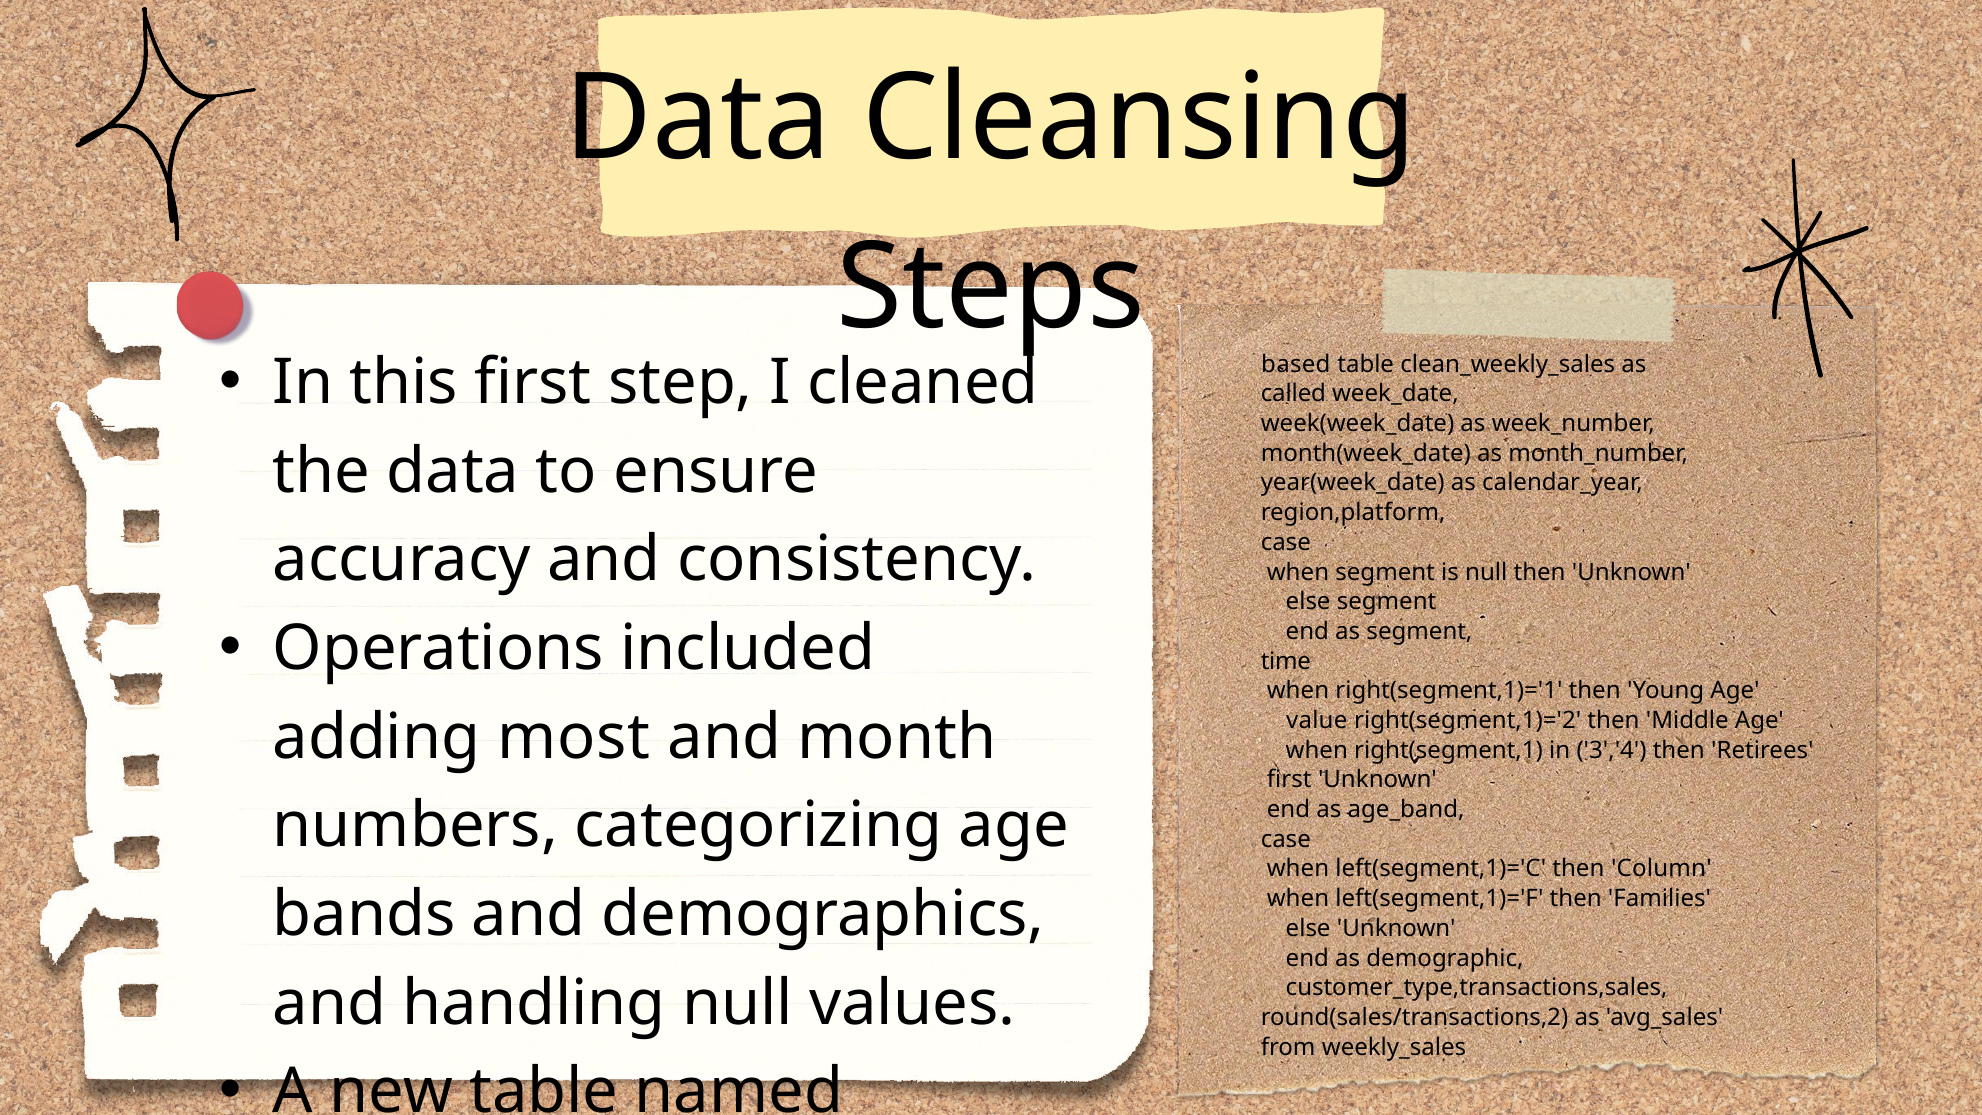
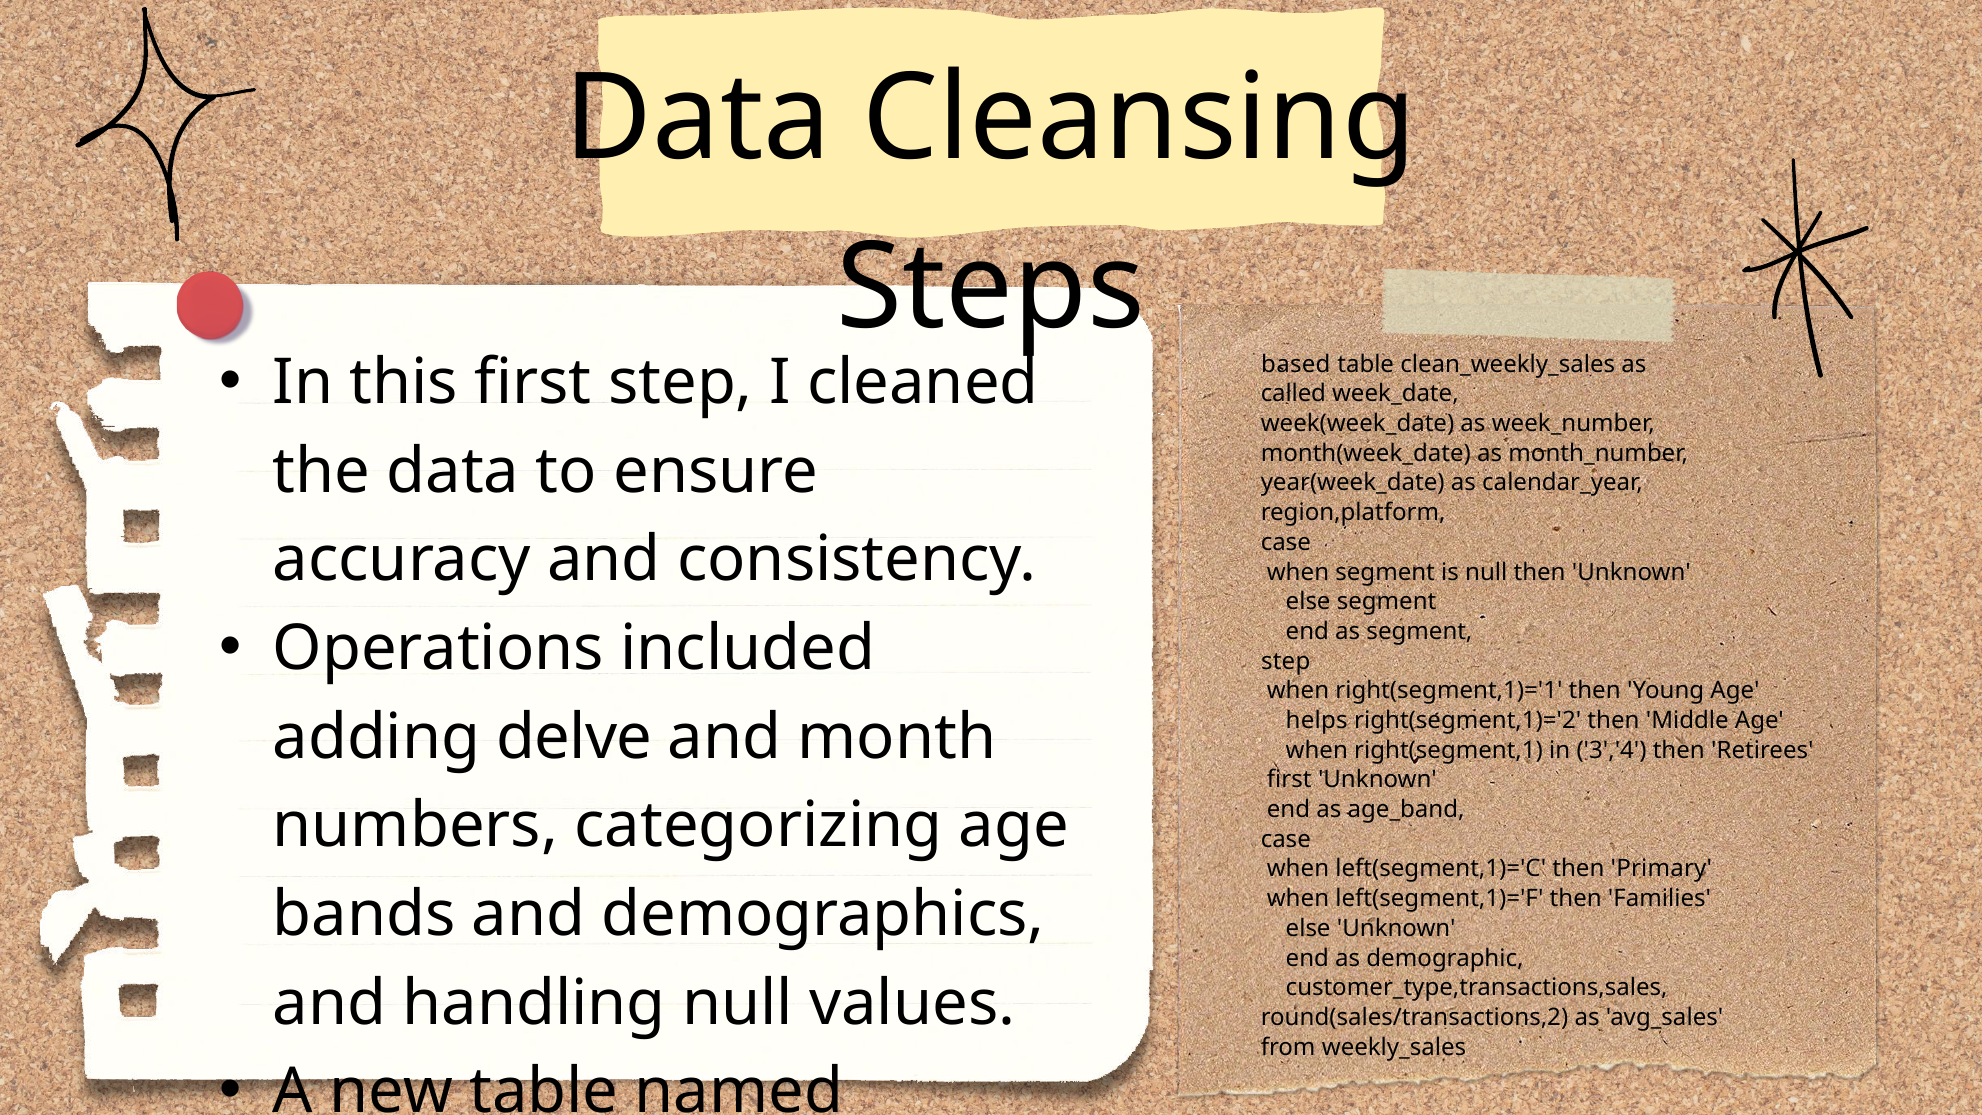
time: time -> step (1286, 661)
value: value -> helps (1317, 720)
most: most -> delve (574, 737)
Column: Column -> Primary (1661, 869)
